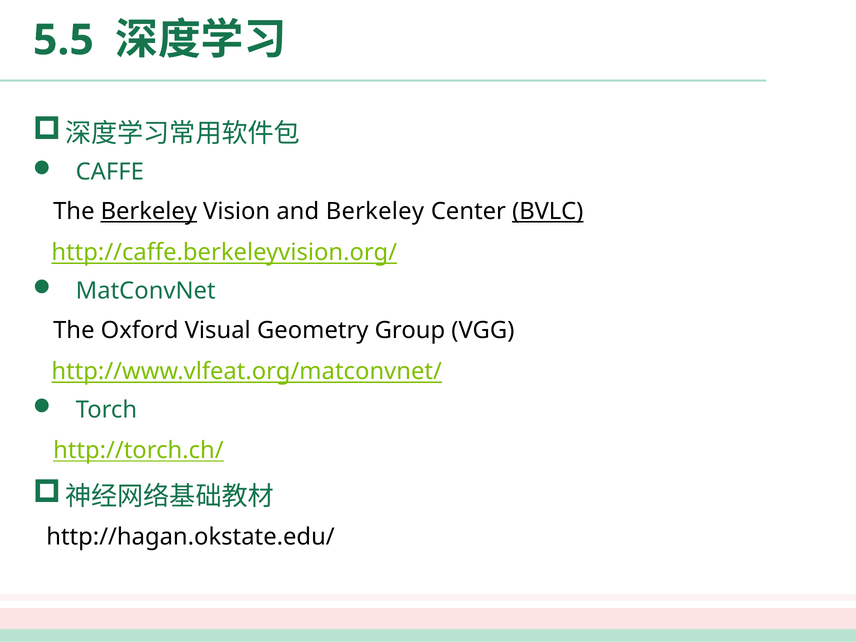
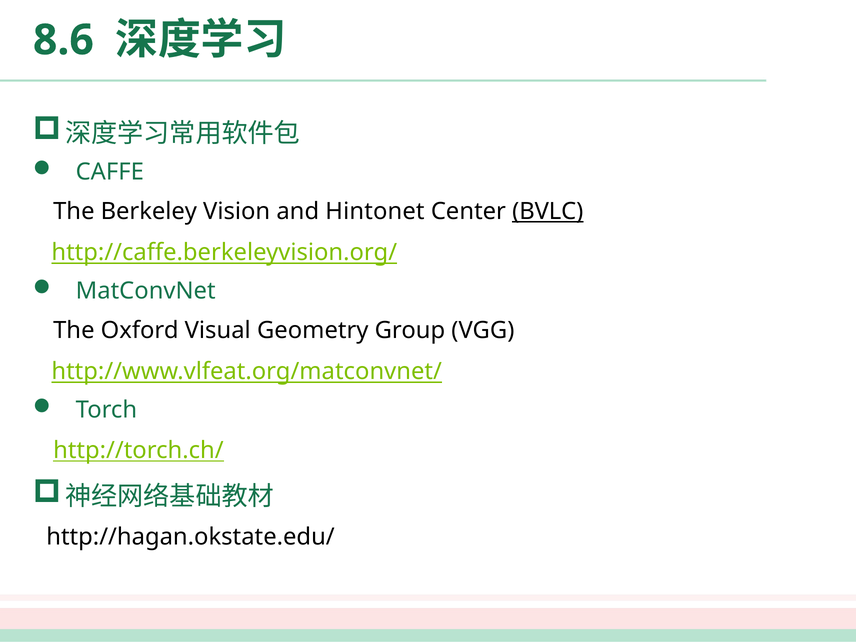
5.5: 5.5 -> 8.6 (63, 40)
Berkeley underline: present -> none (149, 212)
and Berkeley: Berkeley -> Hintonet (375, 212)
